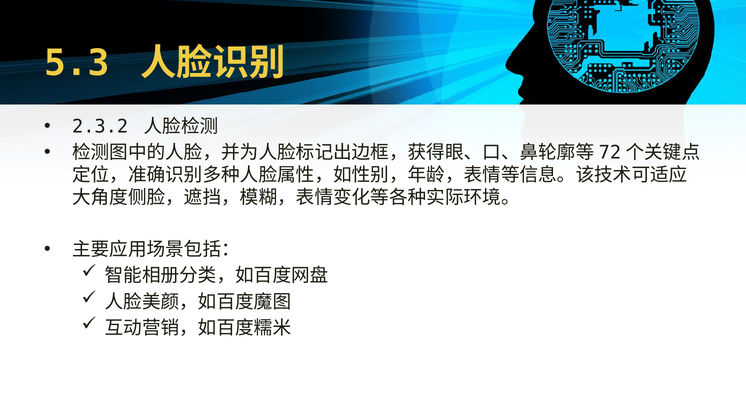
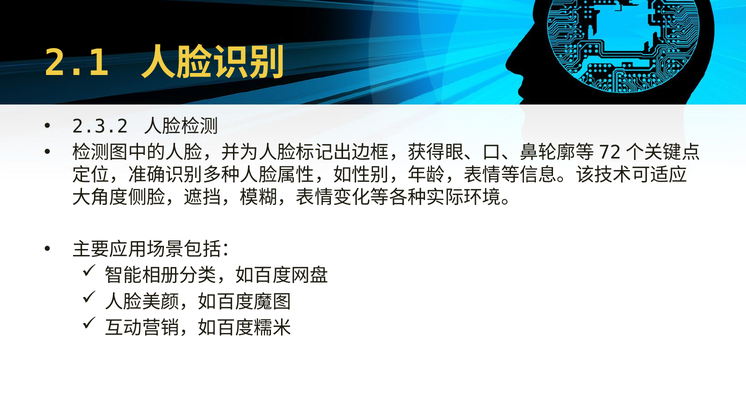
5.3: 5.3 -> 2.1 (77, 63)
